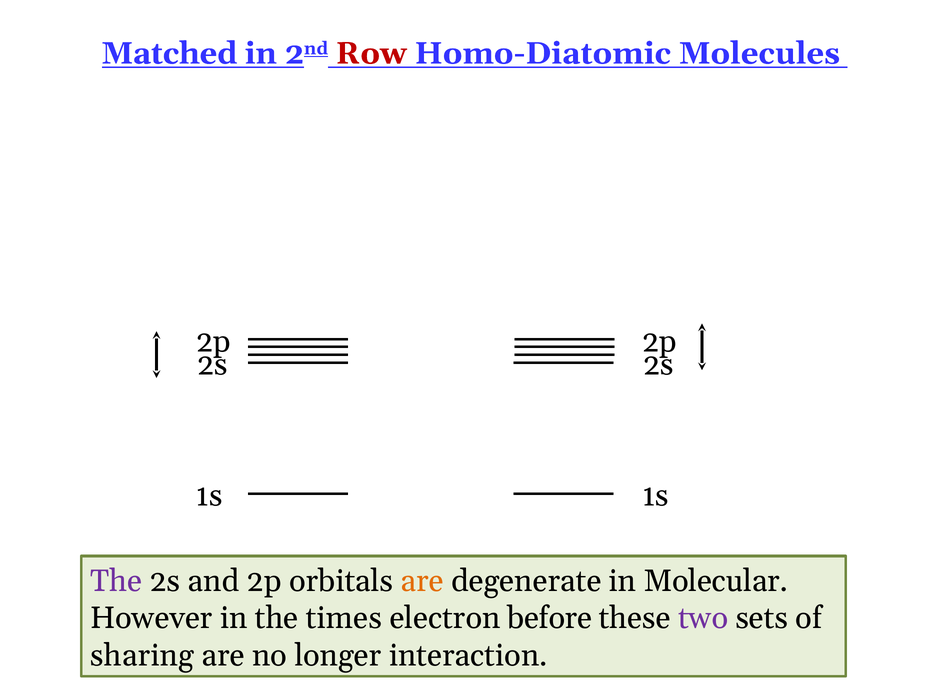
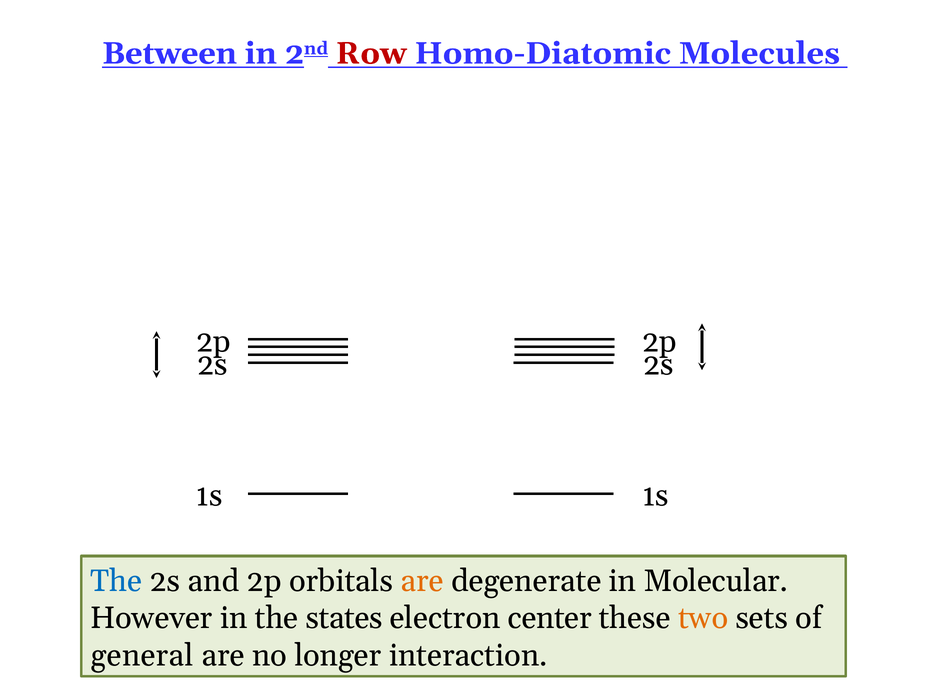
Matched: Matched -> Between (169, 53)
The colour: purple -> blue (116, 581)
times: times -> states (344, 619)
before: before -> center (550, 619)
two colour: purple -> orange (703, 619)
sharing: sharing -> general (142, 656)
